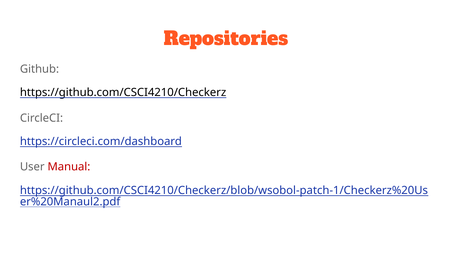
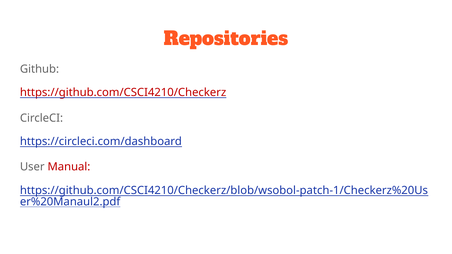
https://github.com/CSCI4210/Checkerz colour: black -> red (123, 93)
